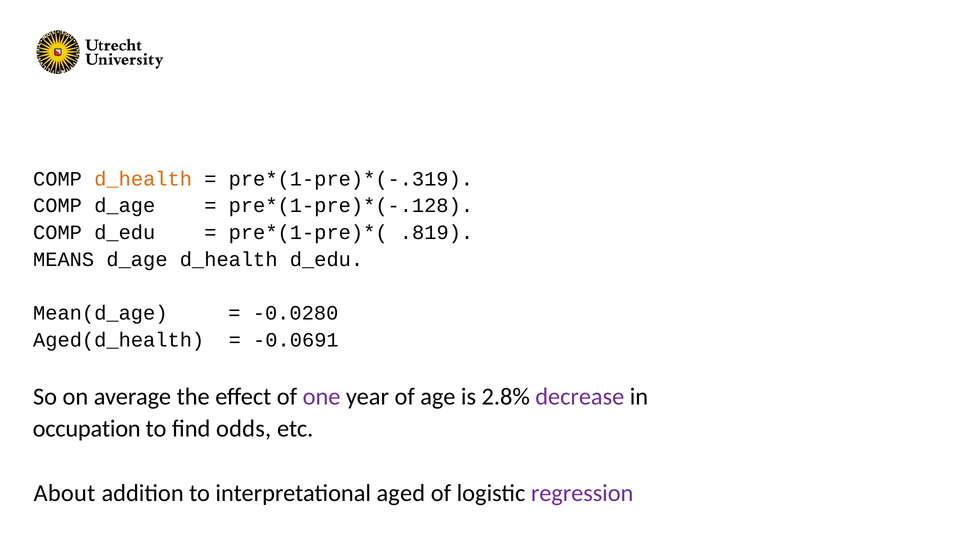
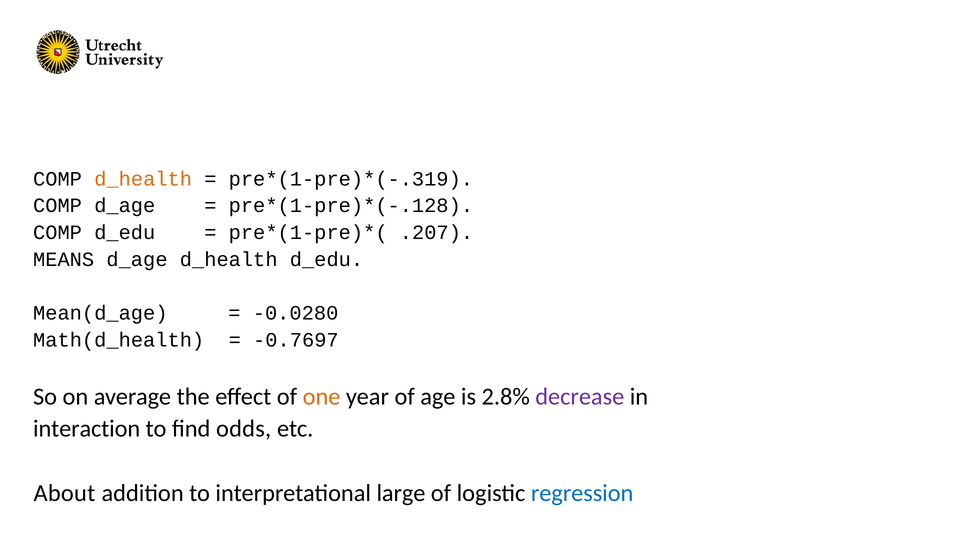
.819: .819 -> .207 (437, 232)
Aged(d_health: Aged(d_health -> Math(d_health (119, 340)
-0.0691: -0.0691 -> -0.7697 (296, 340)
one colour: purple -> orange (322, 397)
occupation: occupation -> interaction (87, 429)
aged: aged -> large (401, 493)
regression colour: purple -> blue (582, 493)
